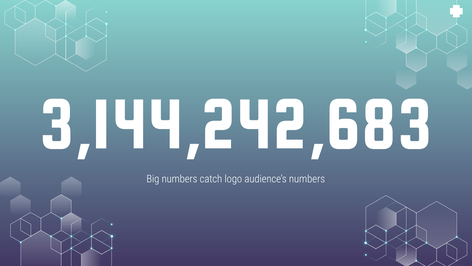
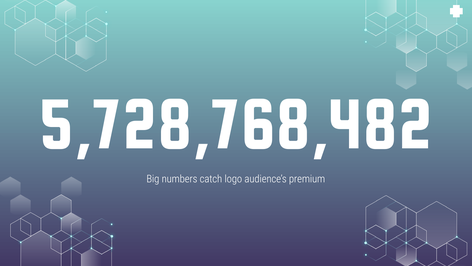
3,144,242,683: 3,144,242,683 -> 5,728,768,482 (236, 123)
audience’s numbers: numbers -> premium (307, 179)
